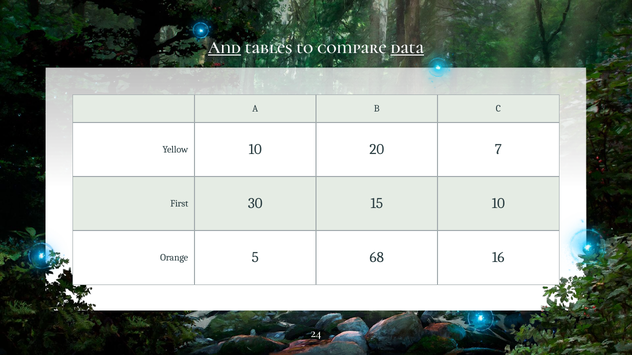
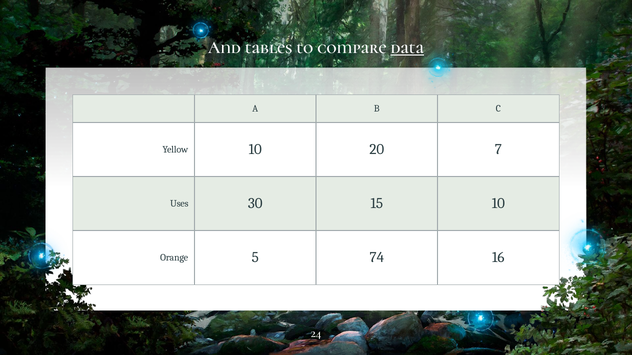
And underline: present -> none (224, 47)
First: First -> Uses (179, 204)
68: 68 -> 74 (377, 258)
